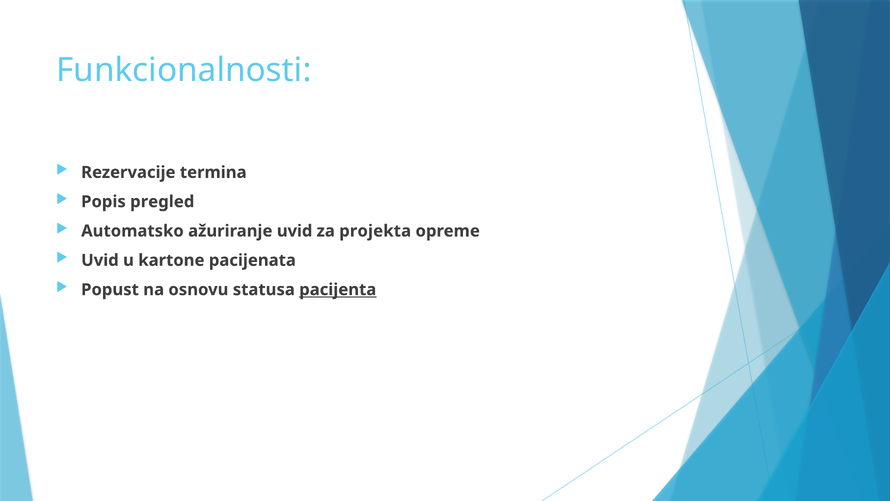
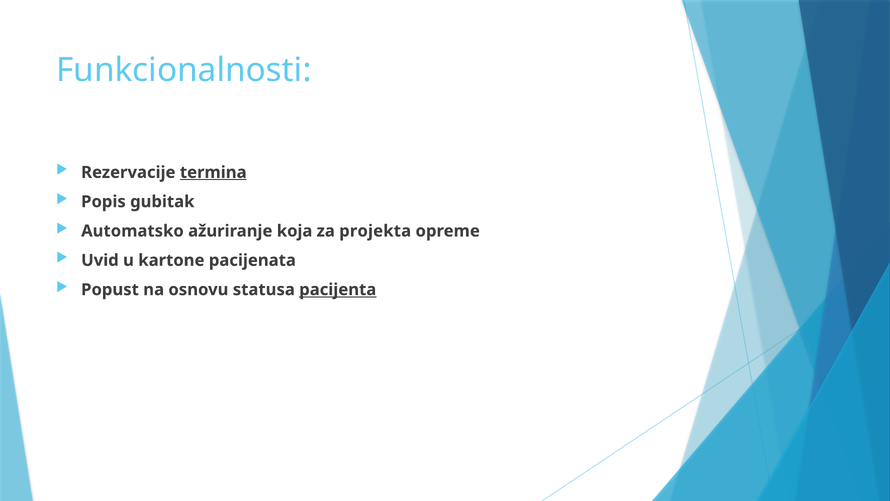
termina underline: none -> present (213, 172)
pregled: pregled -> gubitak (162, 202)
ažuriranje uvid: uvid -> koja (295, 231)
